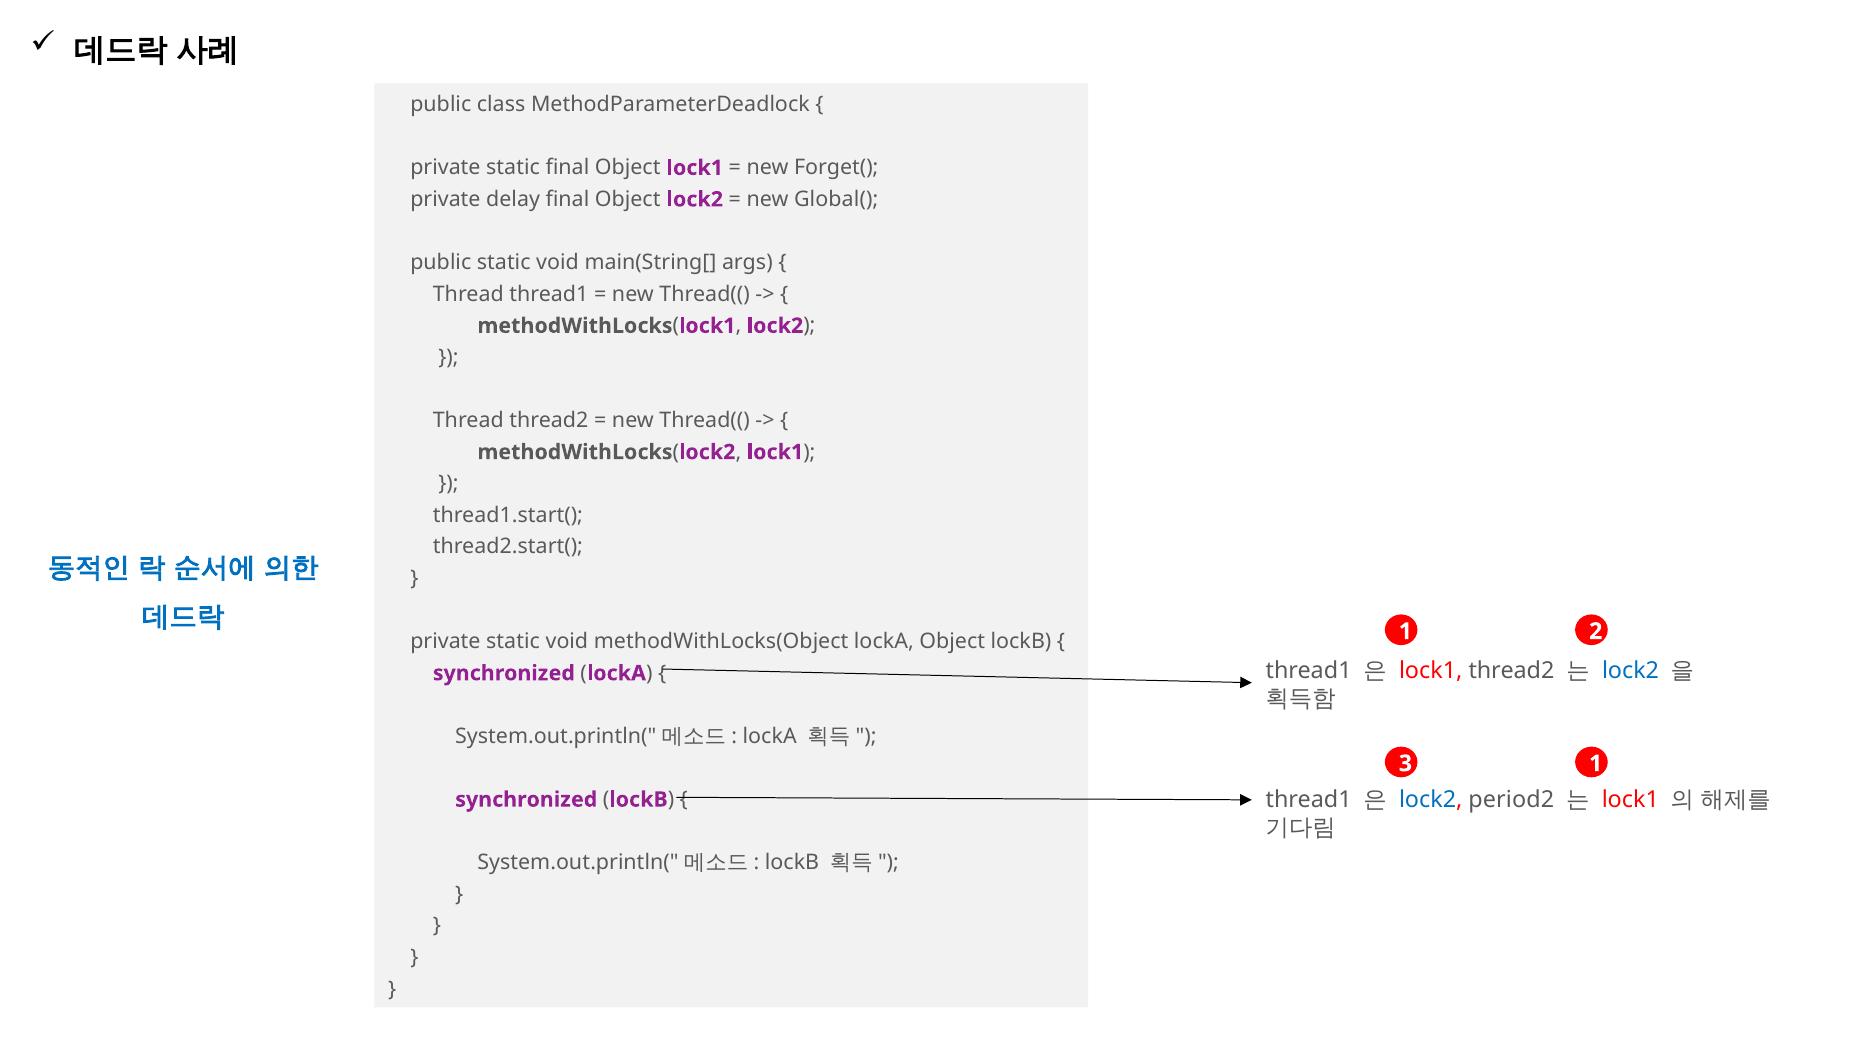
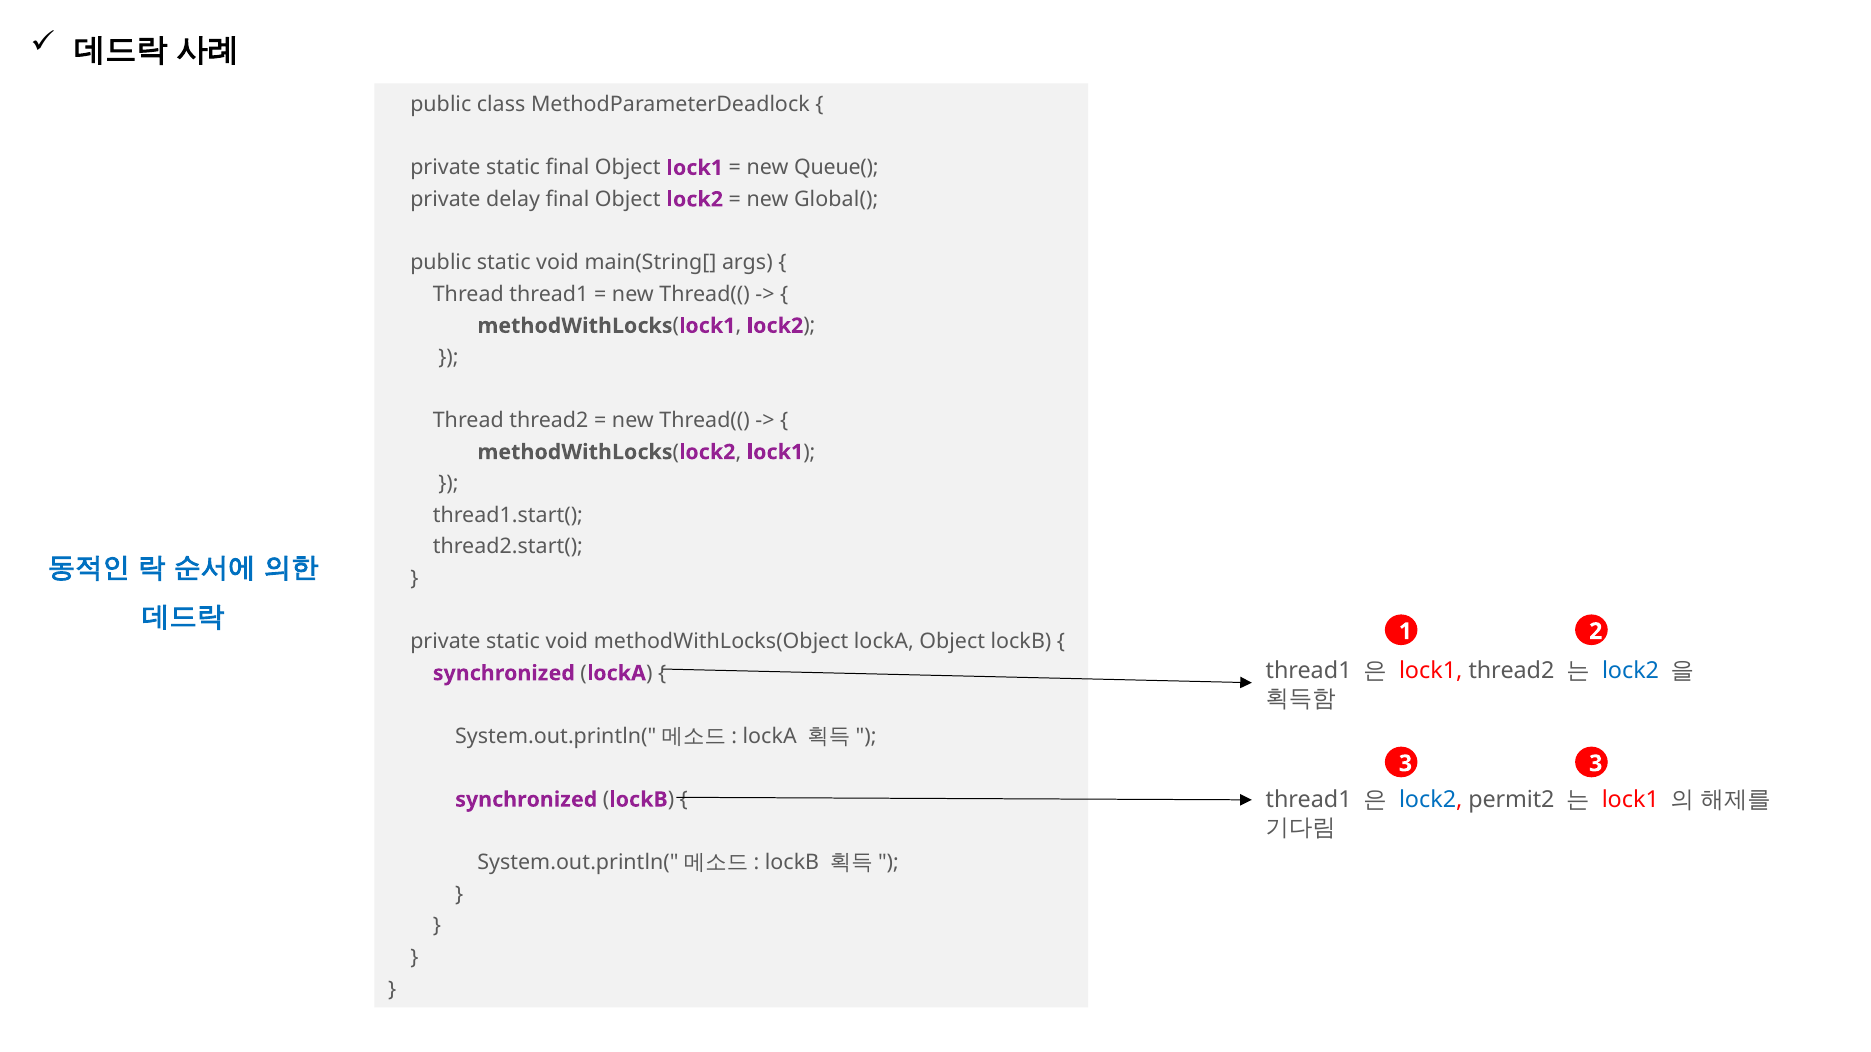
Forget(: Forget( -> Queue( (836, 168)
3 1: 1 -> 3 (1596, 764)
period2: period2 -> permit2 (1511, 800)
